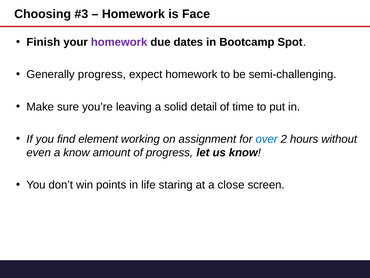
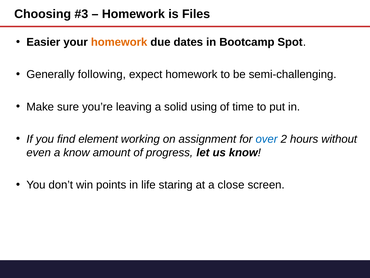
Face: Face -> Files (196, 14)
Finish: Finish -> Easier (43, 42)
homework colour: purple -> orange (119, 42)
Generally progress: progress -> following (102, 74)
detail: detail -> using (204, 107)
